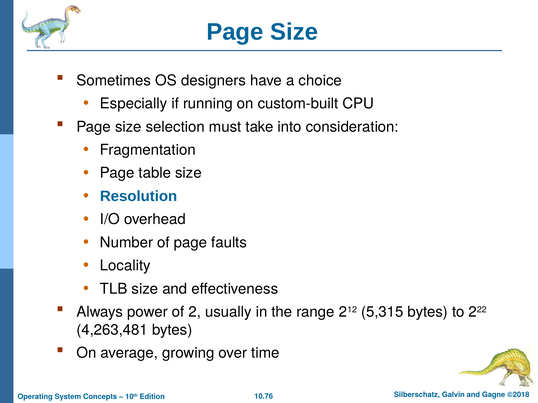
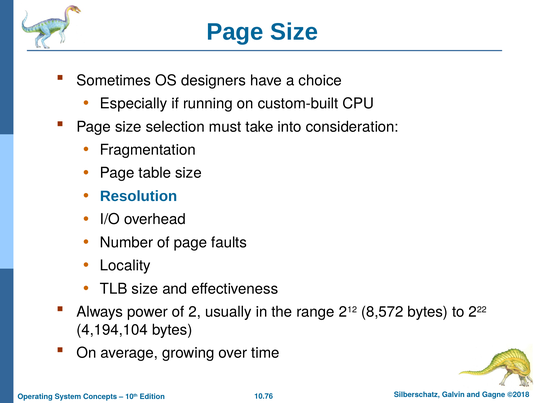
5,315: 5,315 -> 8,572 (382, 312)
4,263,481: 4,263,481 -> 4,194,104 (112, 330)
